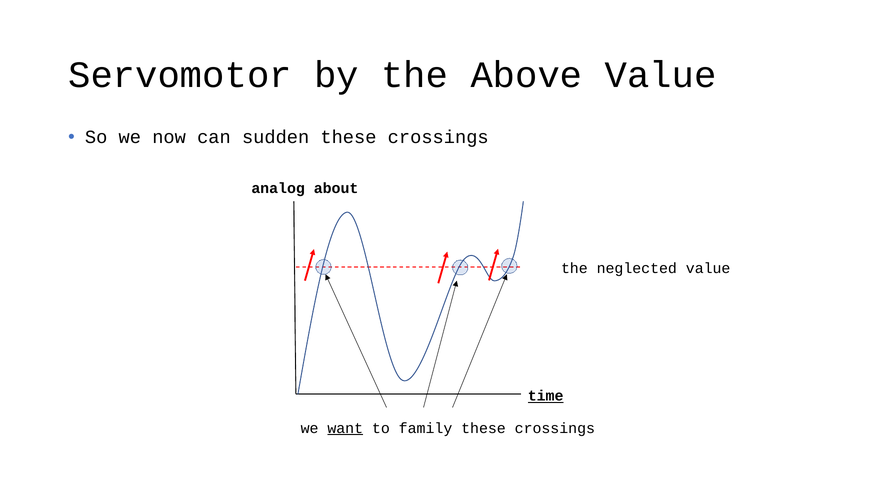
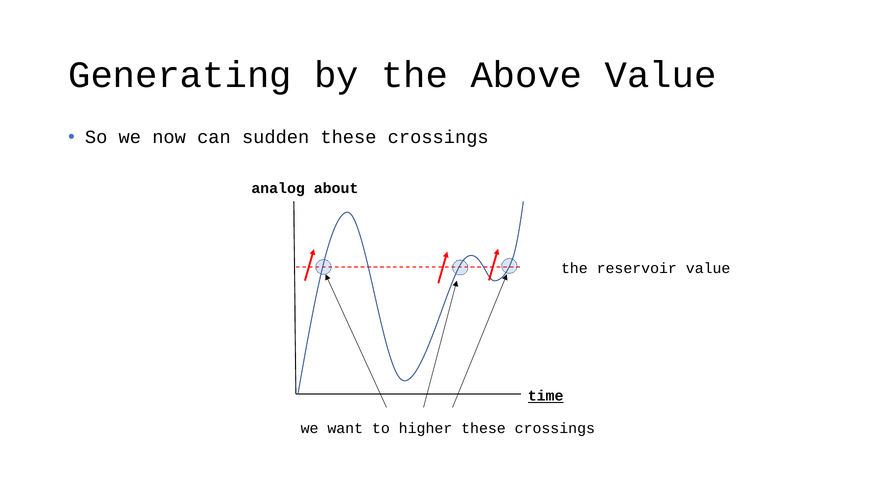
Servomotor: Servomotor -> Generating (180, 75)
neglected: neglected -> reservoir (637, 269)
want underline: present -> none (345, 429)
family: family -> higher (426, 429)
